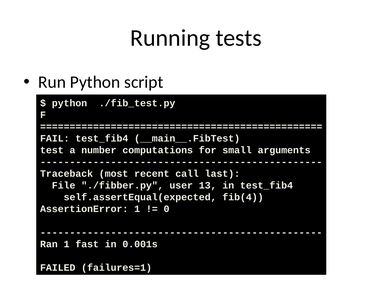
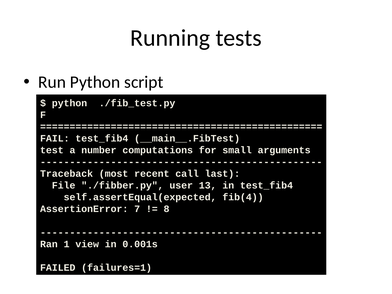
AssertionError 1: 1 -> 7 (137, 209)
0: 0 -> 8 (167, 209)
fast: fast -> view (87, 244)
